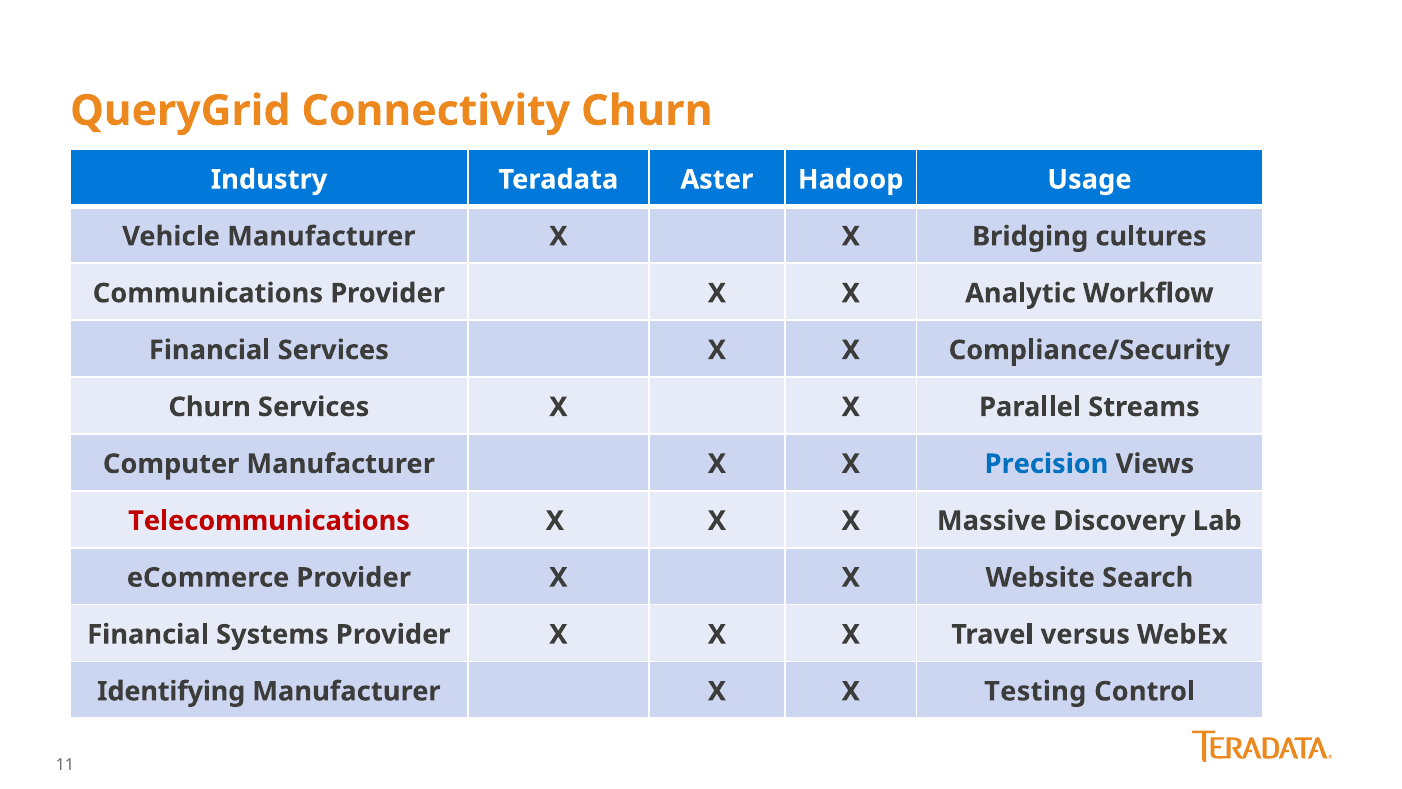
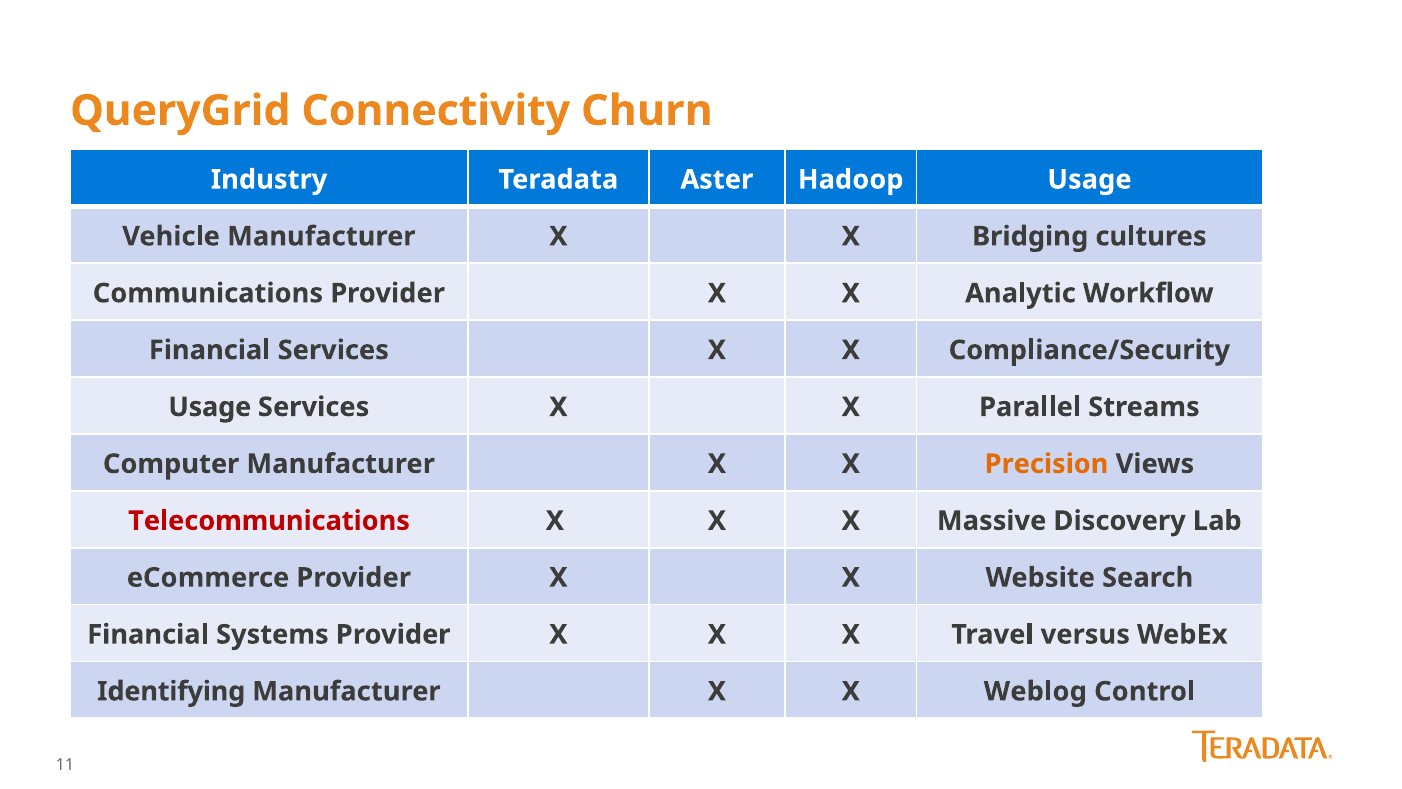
Churn: Churn -> Usage (210, 407)
Precision colour: blue -> orange (1047, 464)
Testing: Testing -> Weblog (1035, 691)
